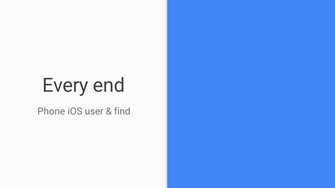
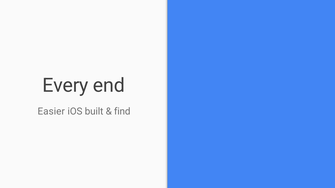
Phone: Phone -> Easier (51, 112)
user: user -> built (94, 112)
